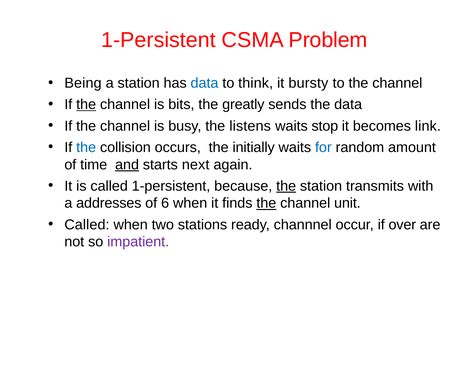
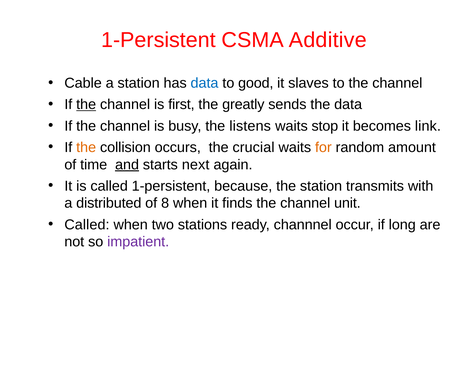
Problem: Problem -> Additive (328, 40)
Being: Being -> Cable (83, 83)
think: think -> good (256, 83)
bursty: bursty -> slaves (308, 83)
bits: bits -> first (181, 105)
the colour: blue -> orange (86, 147)
initially: initially -> crucial (254, 147)
for colour: blue -> orange (323, 147)
the underline: present -> none (286, 186)
addresses: addresses -> distributed (109, 203)
6: 6 -> 8 (165, 203)
the underline: present -> none (266, 203)
over: over -> long (402, 225)
